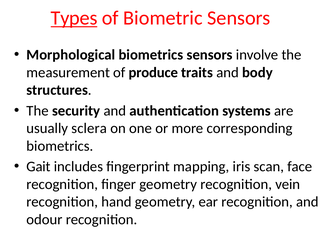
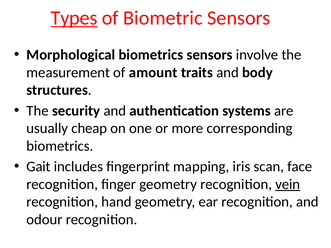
produce: produce -> amount (153, 73)
sclera: sclera -> cheap (89, 128)
vein underline: none -> present (288, 184)
